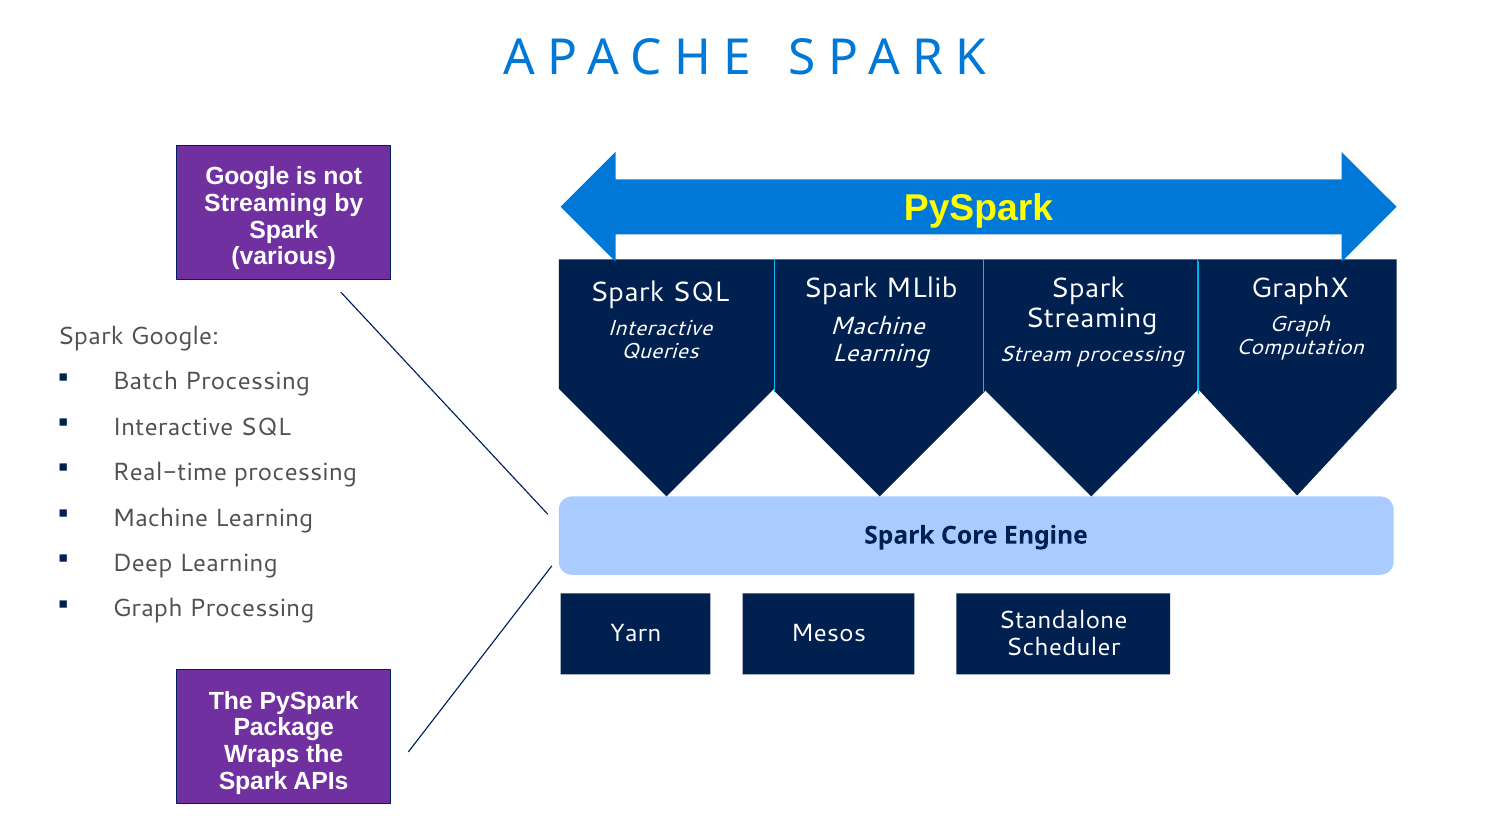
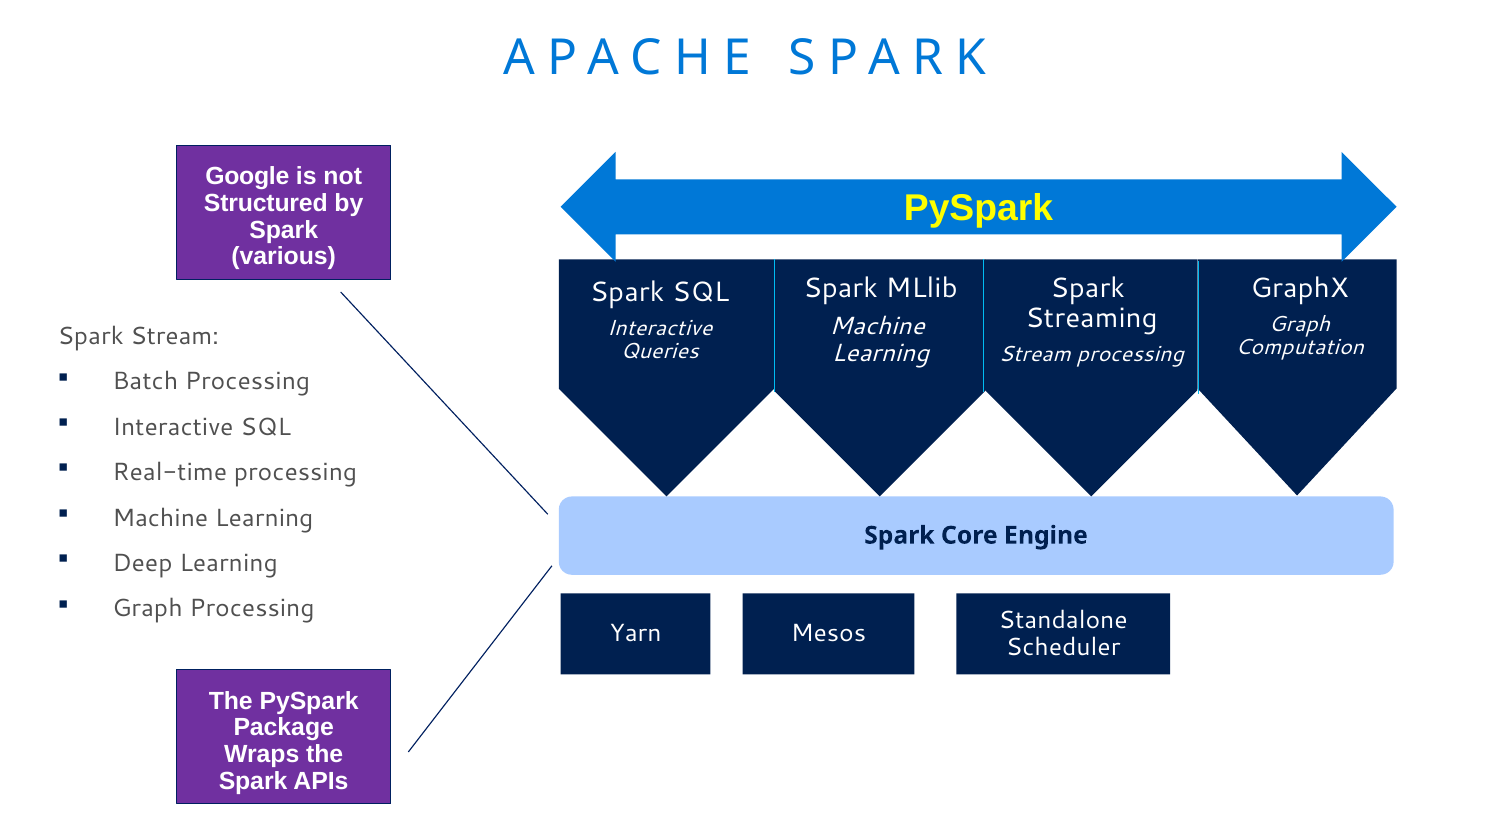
Streaming: Streaming -> Structured (266, 203)
Spark Google: Google -> Stream (175, 336)
